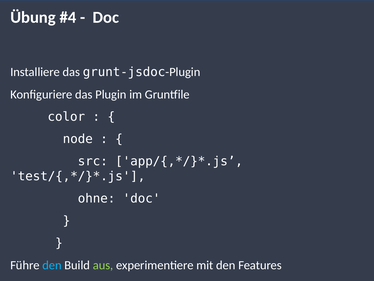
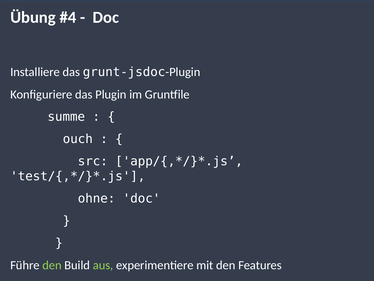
color: color -> summe (66, 116)
node: node -> ouch (78, 139)
den colour: light blue -> light green (52, 265)
